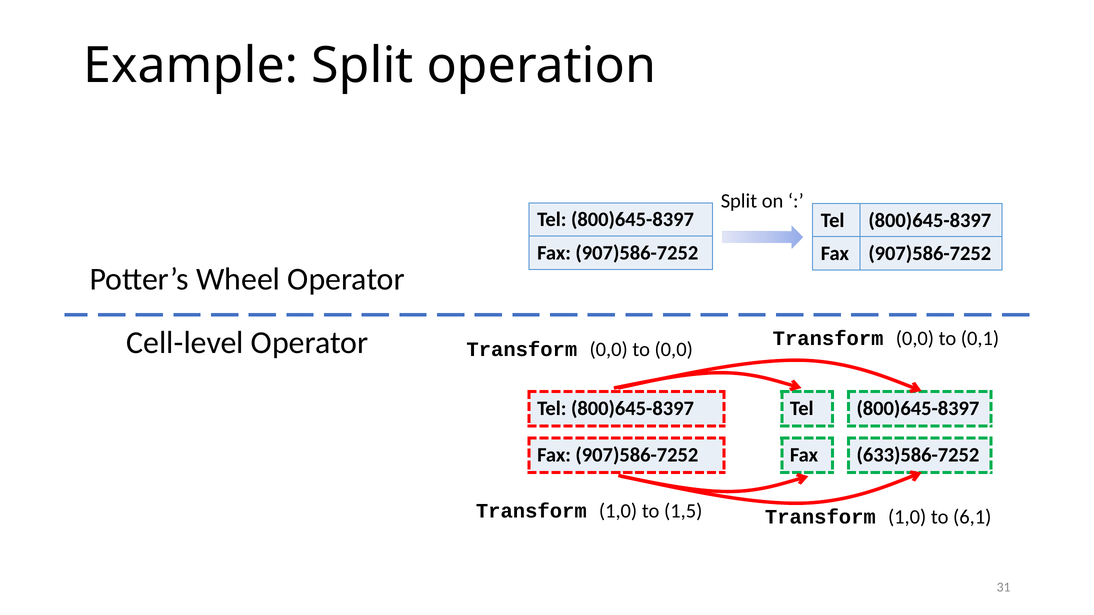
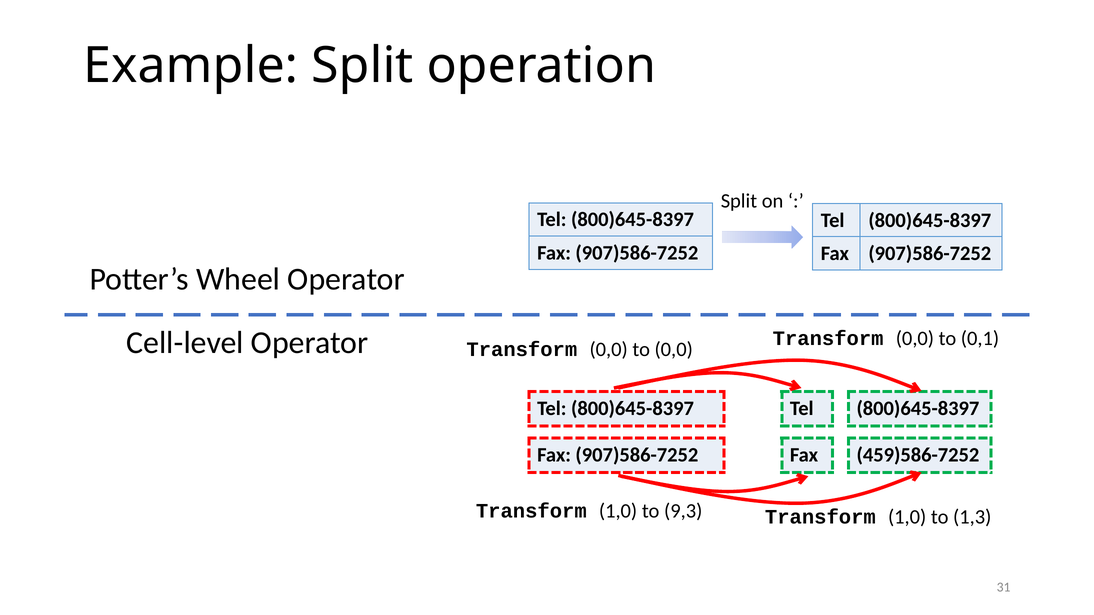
633)586-7252: 633)586-7252 -> 459)586-7252 (918, 455)
1,5: 1,5 -> 9,3 (683, 511)
6,1: 6,1 -> 1,3 (972, 517)
